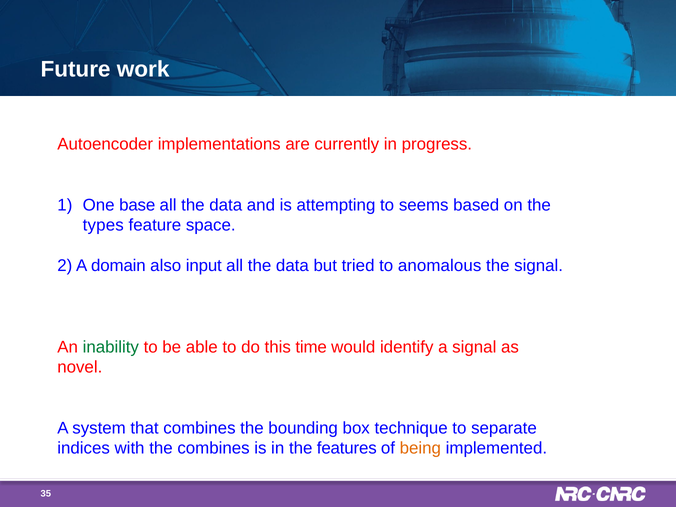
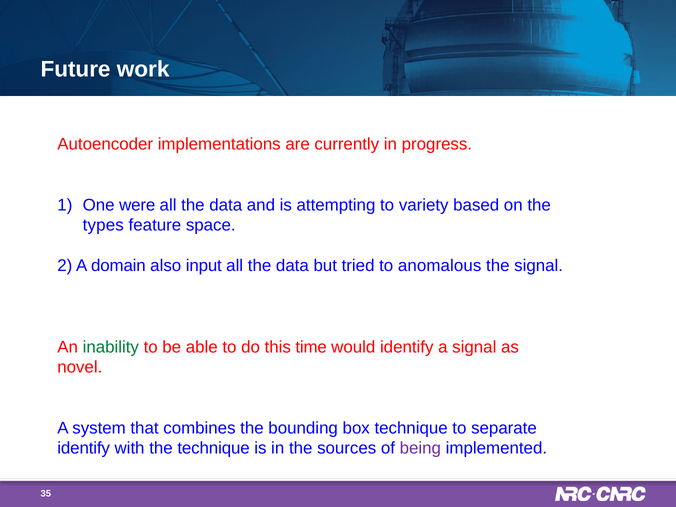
base: base -> were (137, 205)
seems: seems -> variety (424, 205)
indices: indices -> identify (84, 448)
the combines: combines -> technique (214, 448)
features: features -> sources (347, 448)
being colour: orange -> purple (420, 448)
